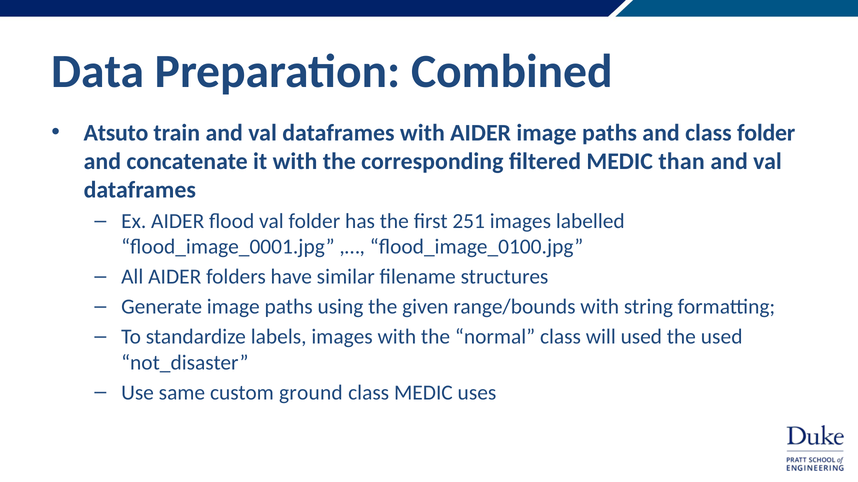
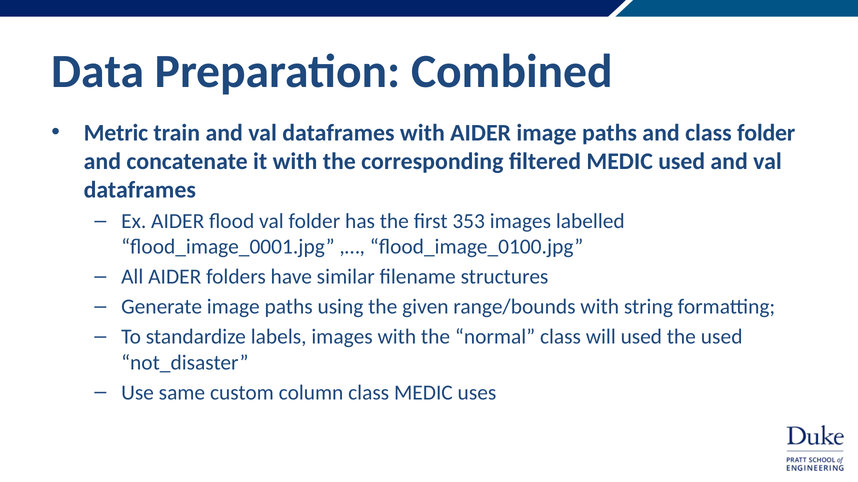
Atsuto: Atsuto -> Metric (116, 133)
MEDIC than: than -> used (682, 162)
251: 251 -> 353 (469, 221)
ground: ground -> column (311, 393)
